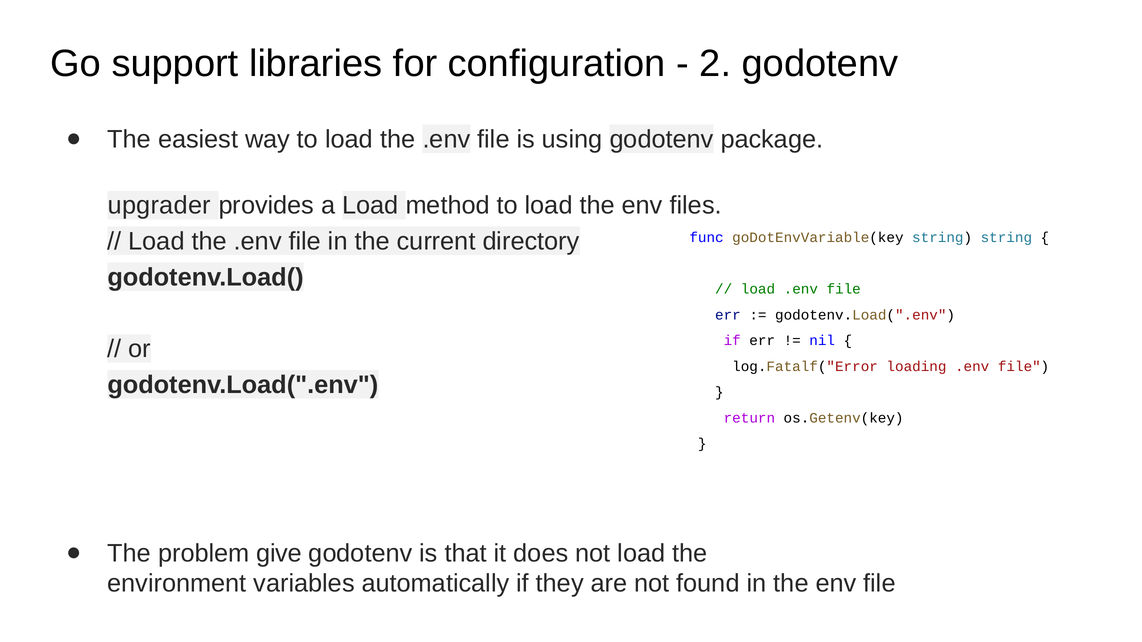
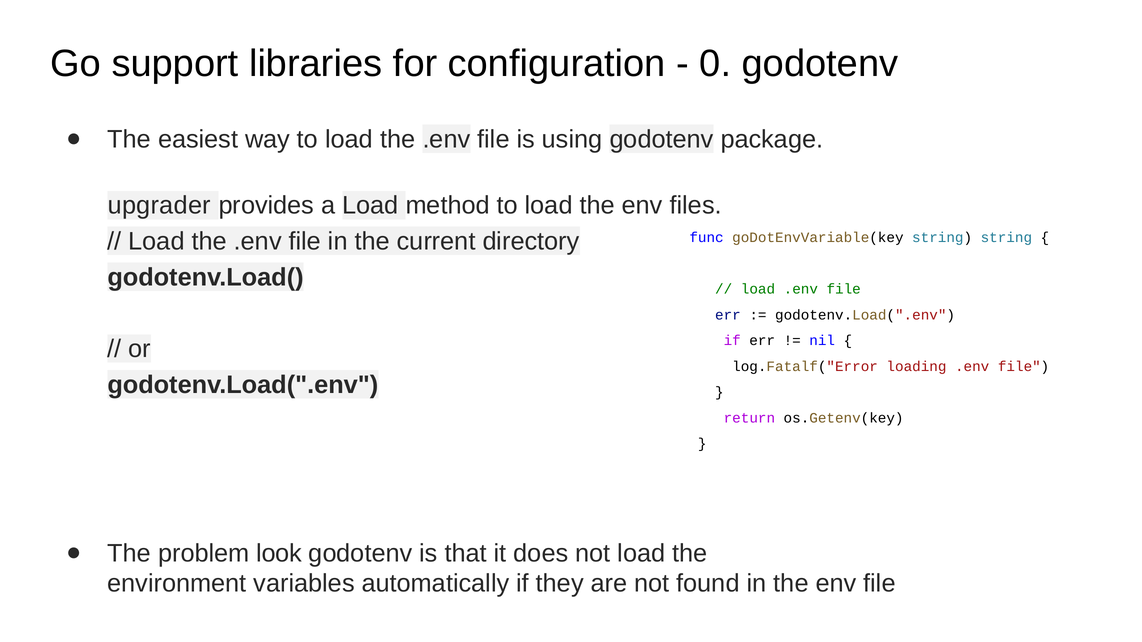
2: 2 -> 0 (715, 64)
give: give -> look (279, 554)
